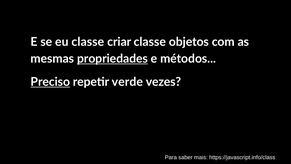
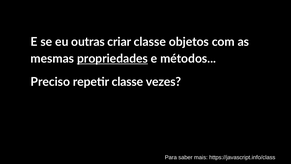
eu classe: classe -> outras (88, 42)
Preciso underline: present -> none (50, 82)
repetir verde: verde -> classe (127, 82)
